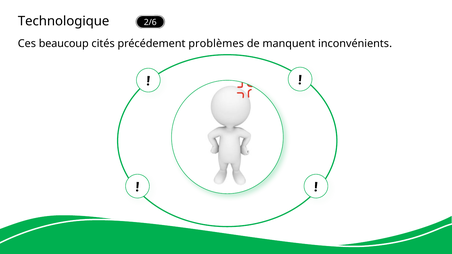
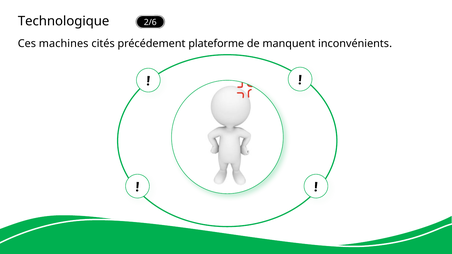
beaucoup: beaucoup -> machines (64, 44)
problèmes: problèmes -> plateforme (216, 44)
